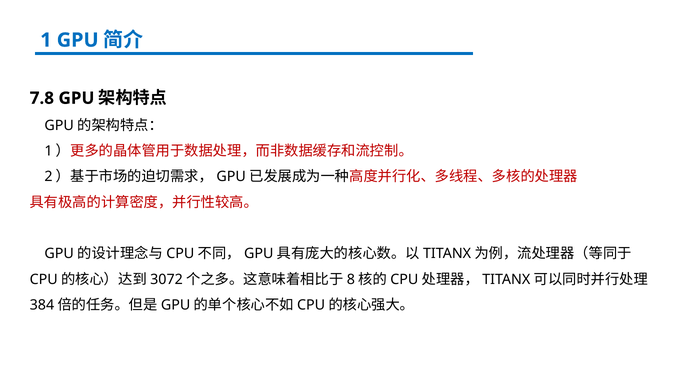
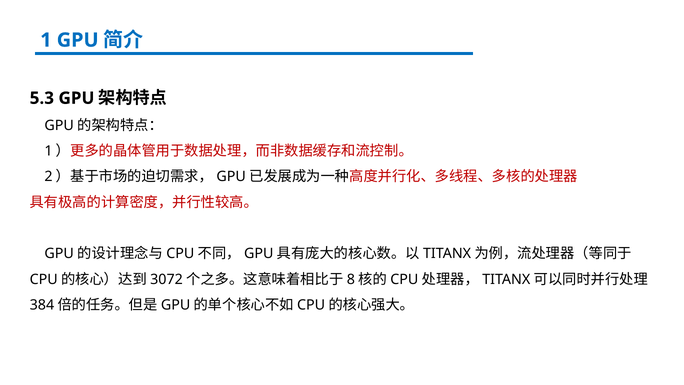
7.8: 7.8 -> 5.3 (42, 98)
